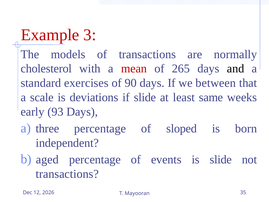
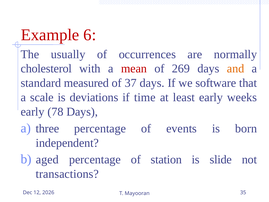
3: 3 -> 6 (90, 35)
models: models -> usually (68, 54)
of transactions: transactions -> occurrences (147, 54)
265: 265 -> 269 (181, 69)
and colour: black -> orange (236, 69)
exercises: exercises -> measured (86, 83)
90: 90 -> 37 (131, 83)
between: between -> software (216, 83)
if slide: slide -> time (145, 97)
least same: same -> early (211, 97)
93: 93 -> 78 (55, 112)
sloped: sloped -> events (182, 128)
events: events -> station (166, 159)
